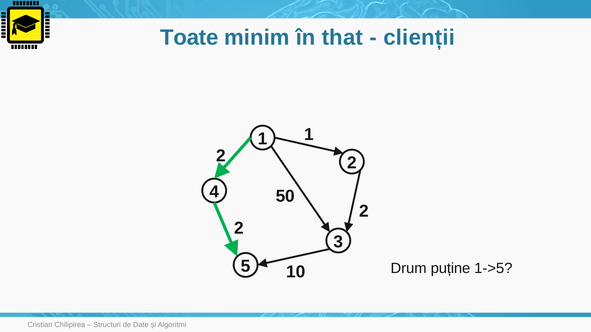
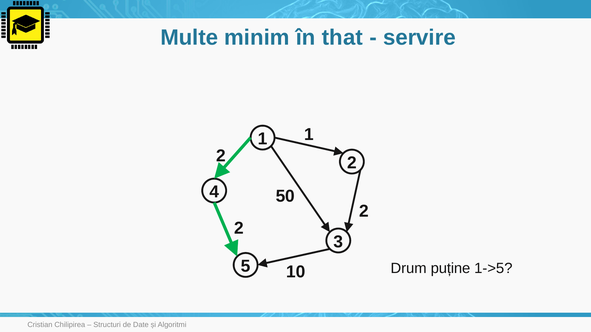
Toate: Toate -> Multe (189, 38)
clienții: clienții -> servire (419, 38)
